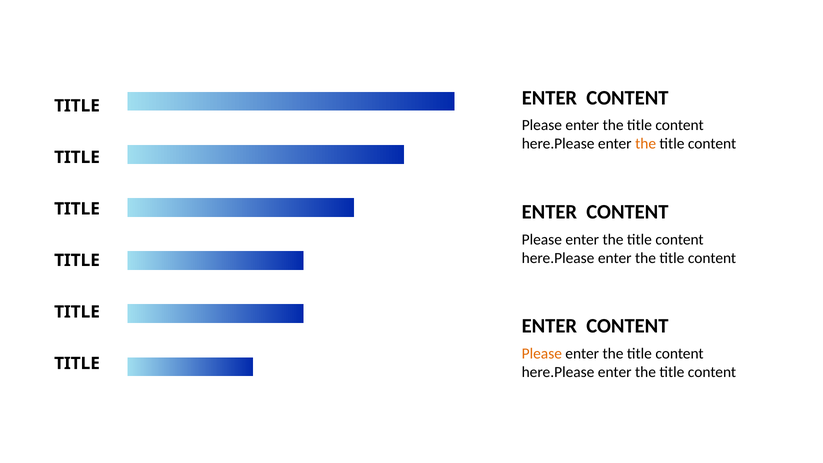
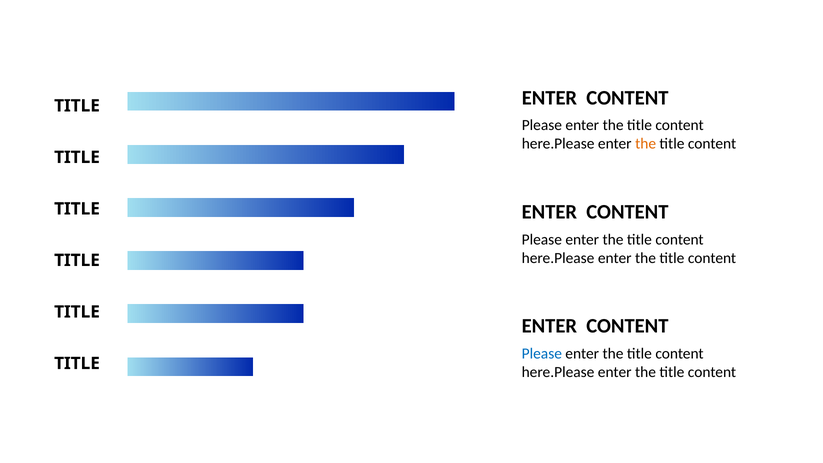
Please colour: orange -> blue (542, 353)
